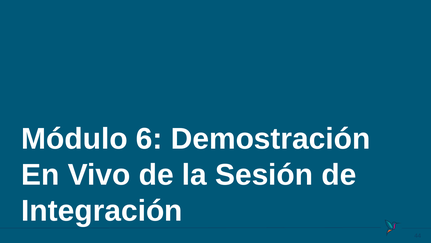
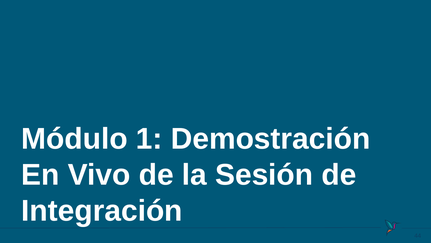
6: 6 -> 1 (149, 139)
